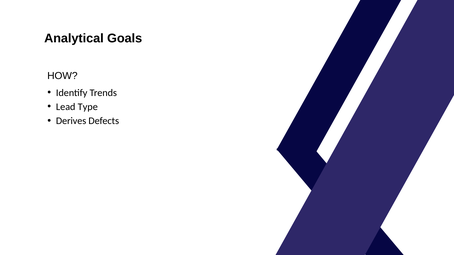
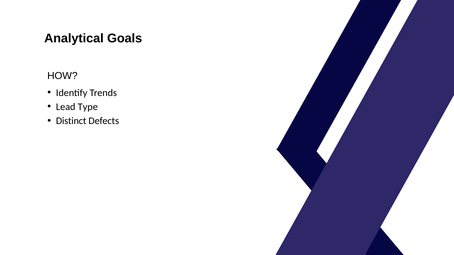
Derives: Derives -> Distinct (71, 121)
